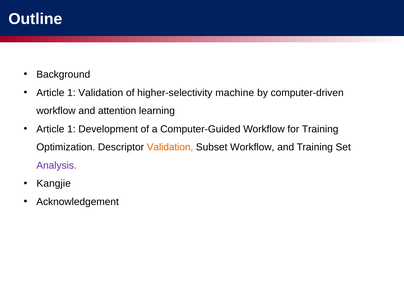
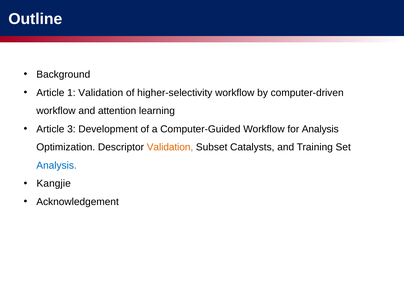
higher-selectivity machine: machine -> workflow (235, 93)
1: 1 -> 3 (71, 129)
for Training: Training -> Analysis (320, 129)
Subset Workflow: Workflow -> Catalysts (252, 147)
Analysis colour: purple -> blue (57, 165)
